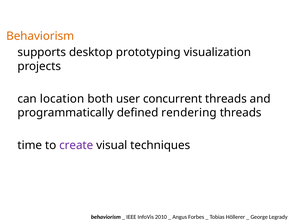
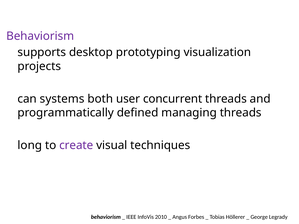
Behaviorism colour: orange -> purple (40, 36)
location: location -> systems (62, 99)
rendering: rendering -> managing (189, 113)
time: time -> long (30, 145)
